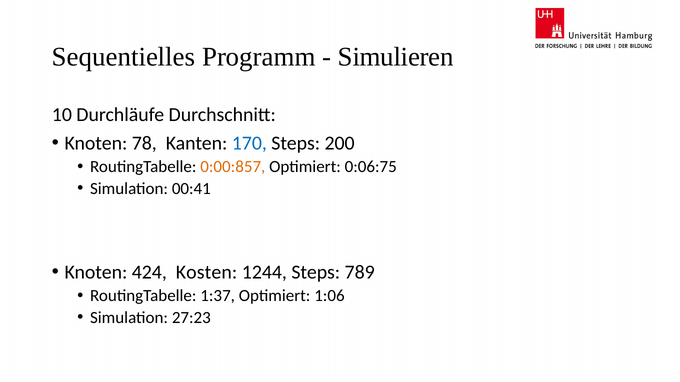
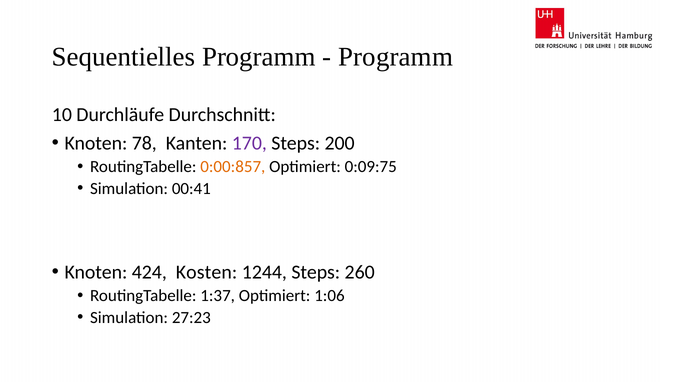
Simulieren: Simulieren -> Programm (396, 57)
170 colour: blue -> purple (249, 143)
0:06:75: 0:06:75 -> 0:09:75 (371, 167)
789: 789 -> 260 (360, 273)
